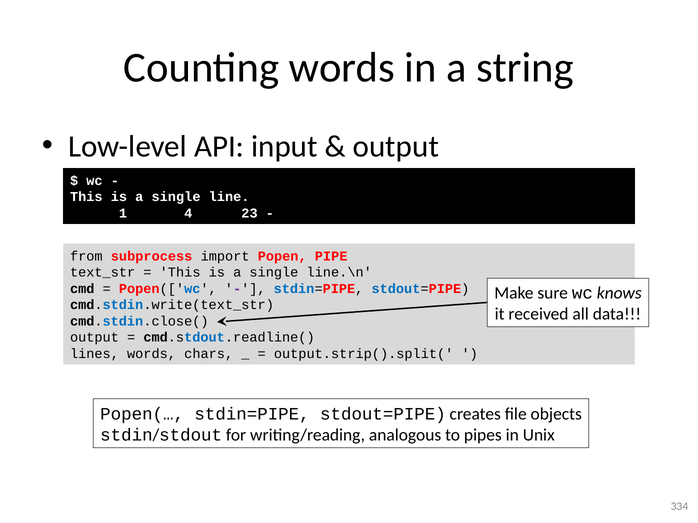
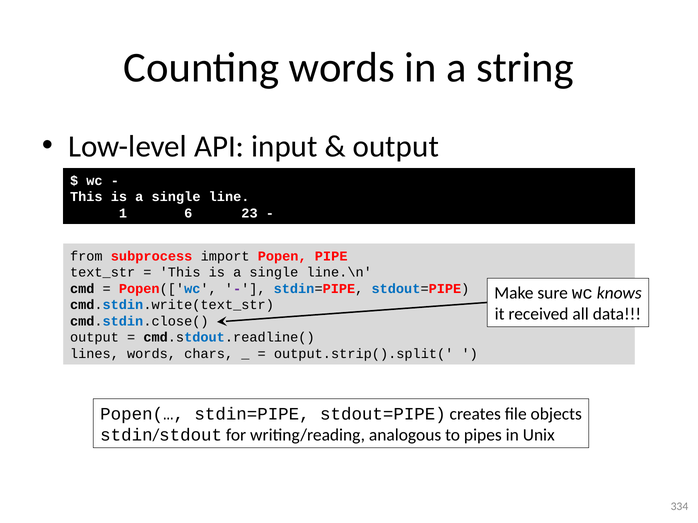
4: 4 -> 6 (188, 213)
